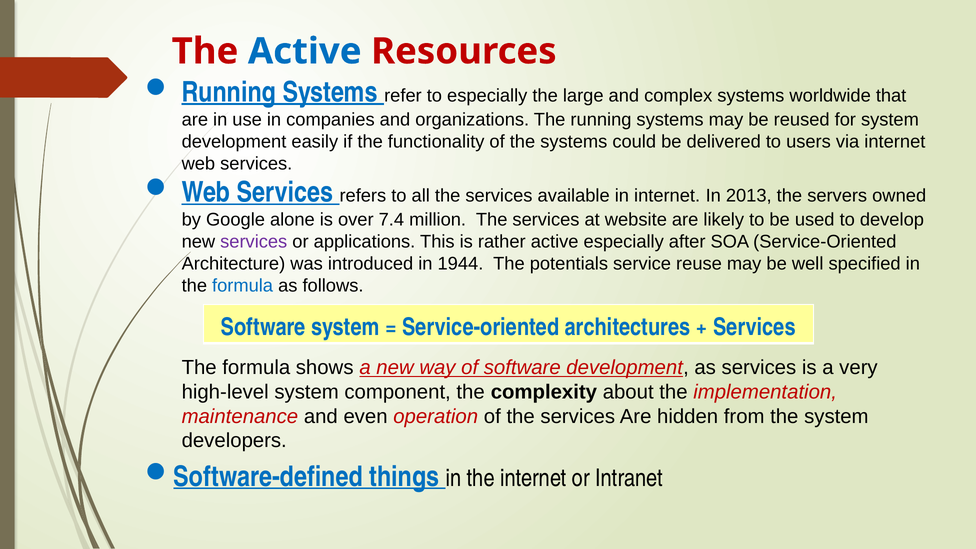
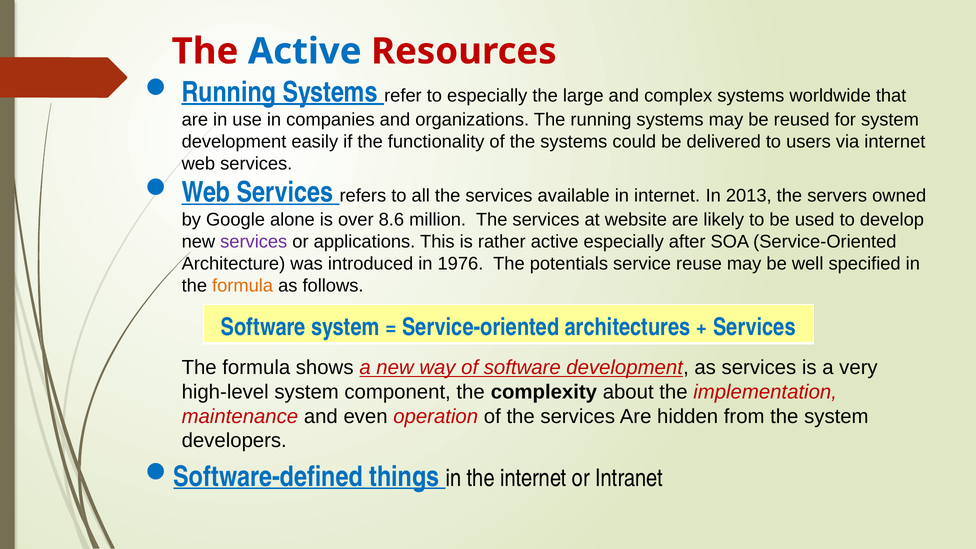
7.4: 7.4 -> 8.6 (391, 220)
1944: 1944 -> 1976 (460, 264)
formula colour: blue -> orange (243, 286)
